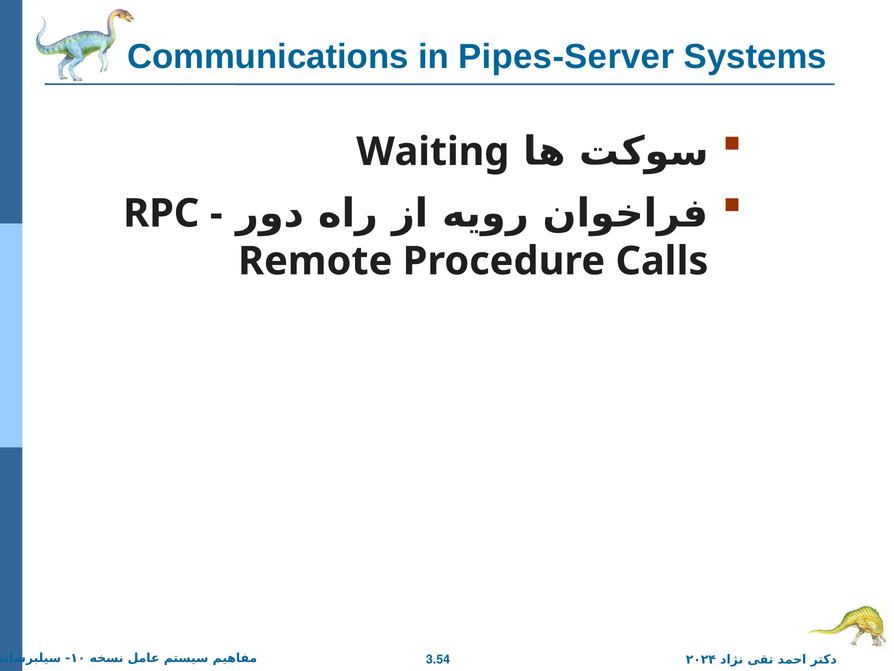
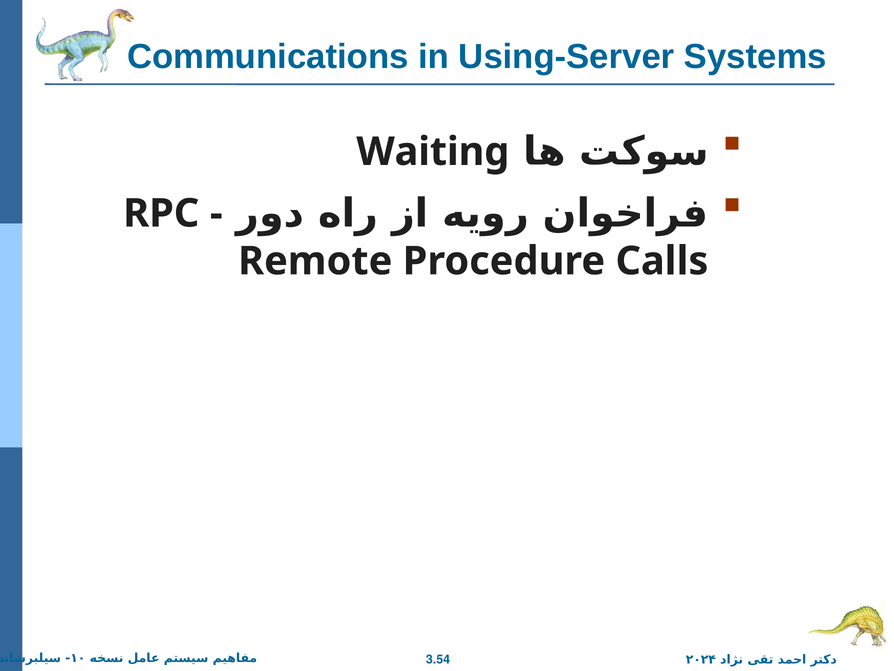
Pipes-Server: Pipes-Server -> Using-Server (566, 57)
